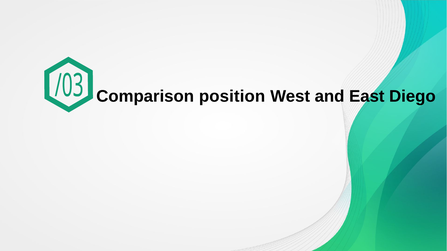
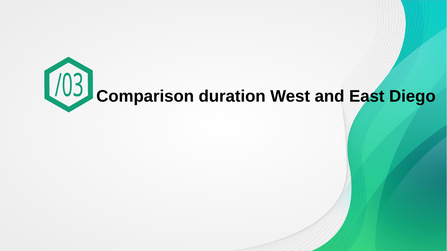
position: position -> duration (232, 96)
